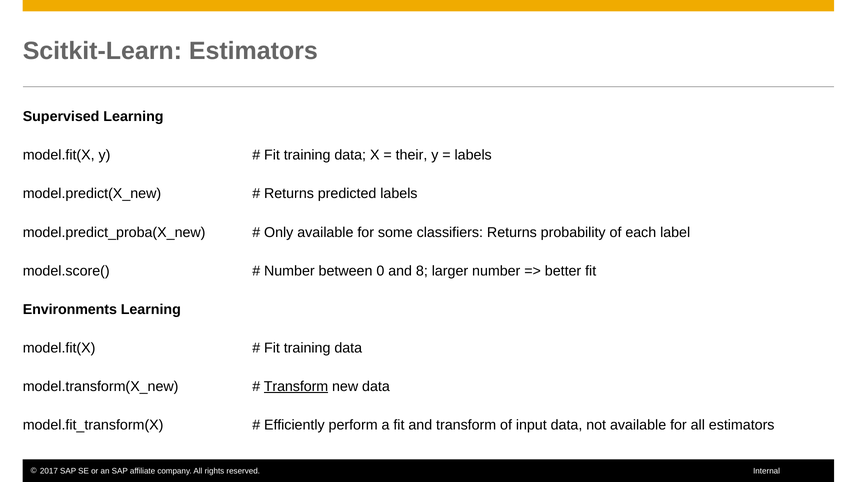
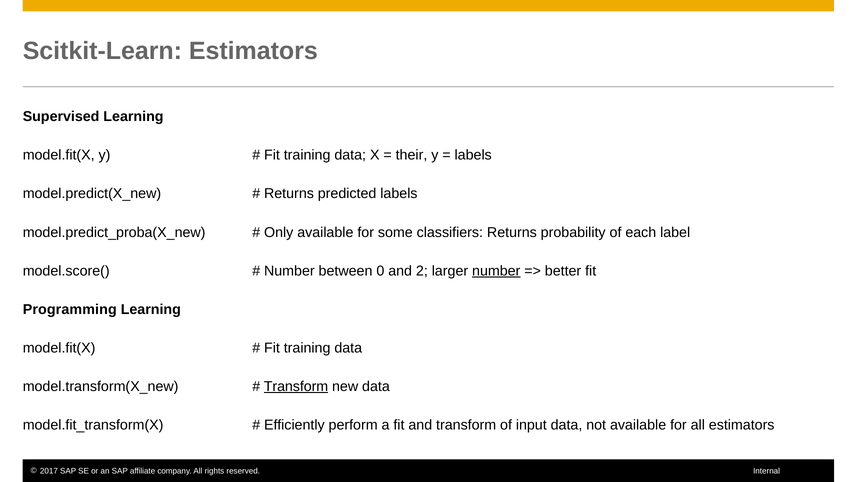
8: 8 -> 2 (422, 271)
number underline: none -> present (496, 271)
Environments: Environments -> Programming (70, 309)
